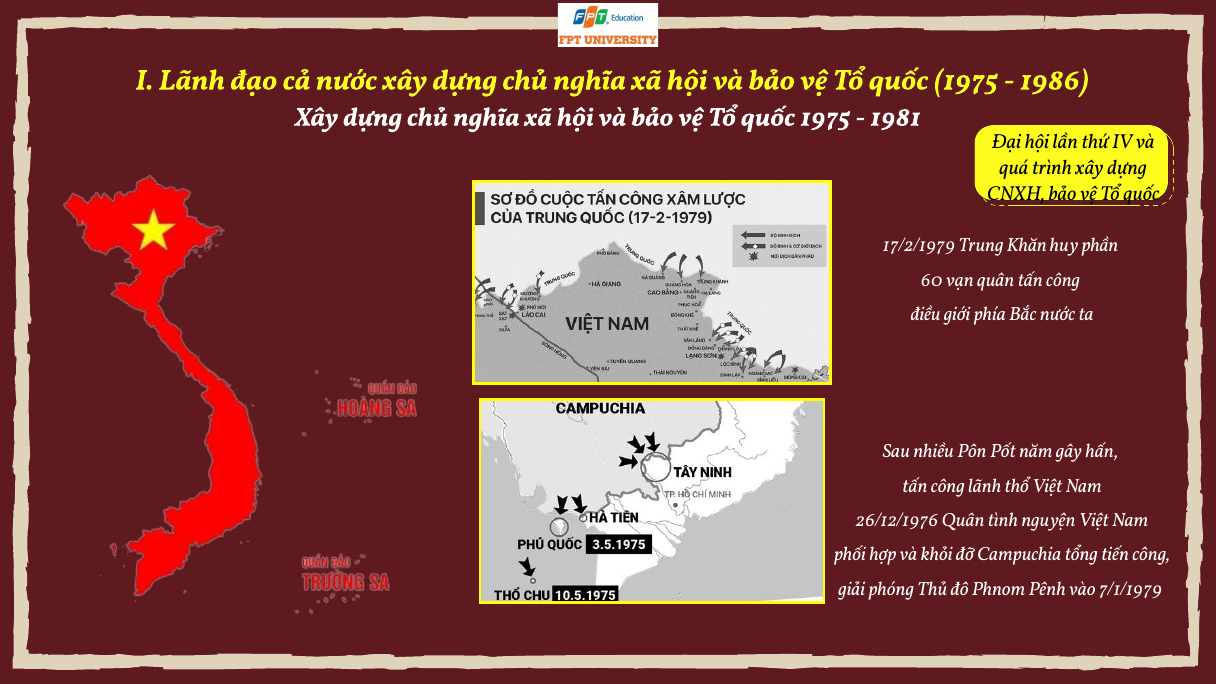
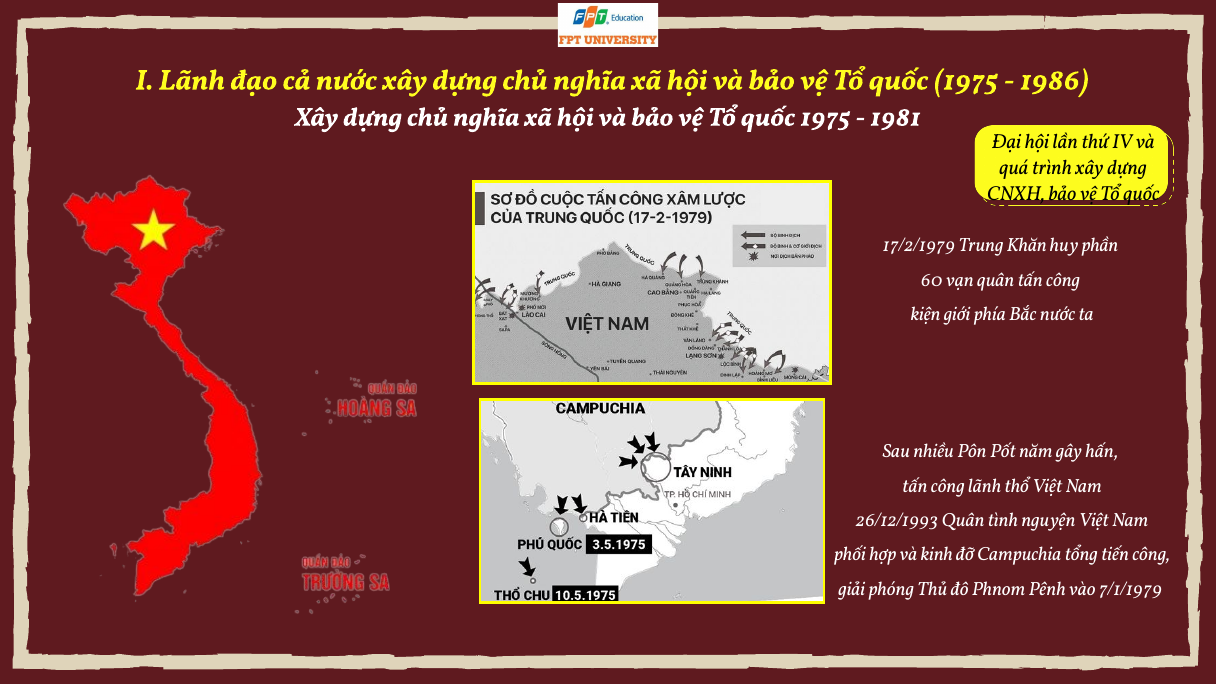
điều: điều -> kiện (926, 314)
26/12/1976: 26/12/1976 -> 26/12/1993 (897, 520)
khỏi: khỏi -> kinh (937, 555)
